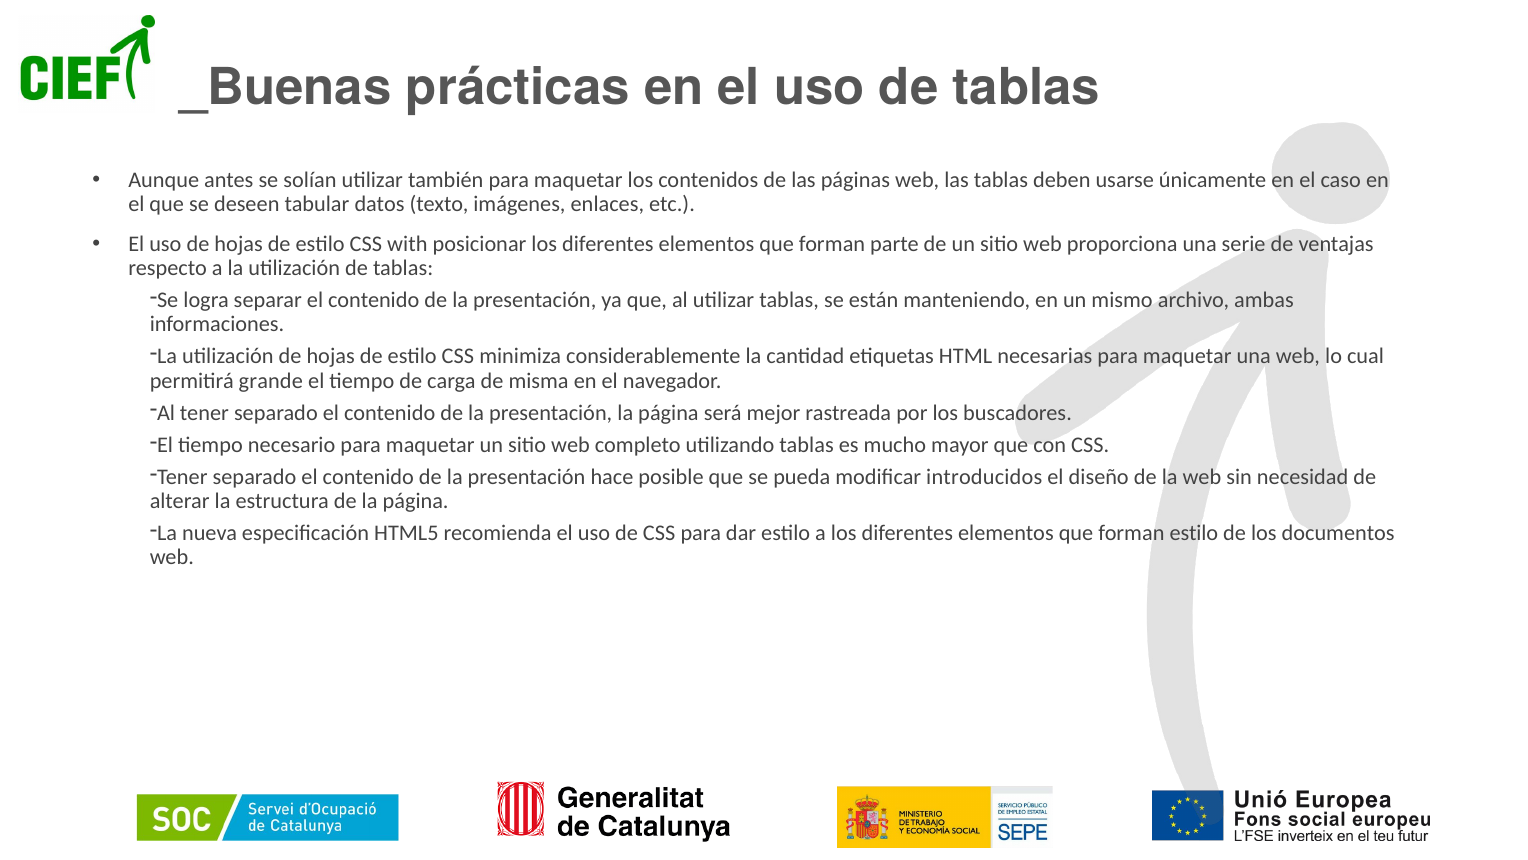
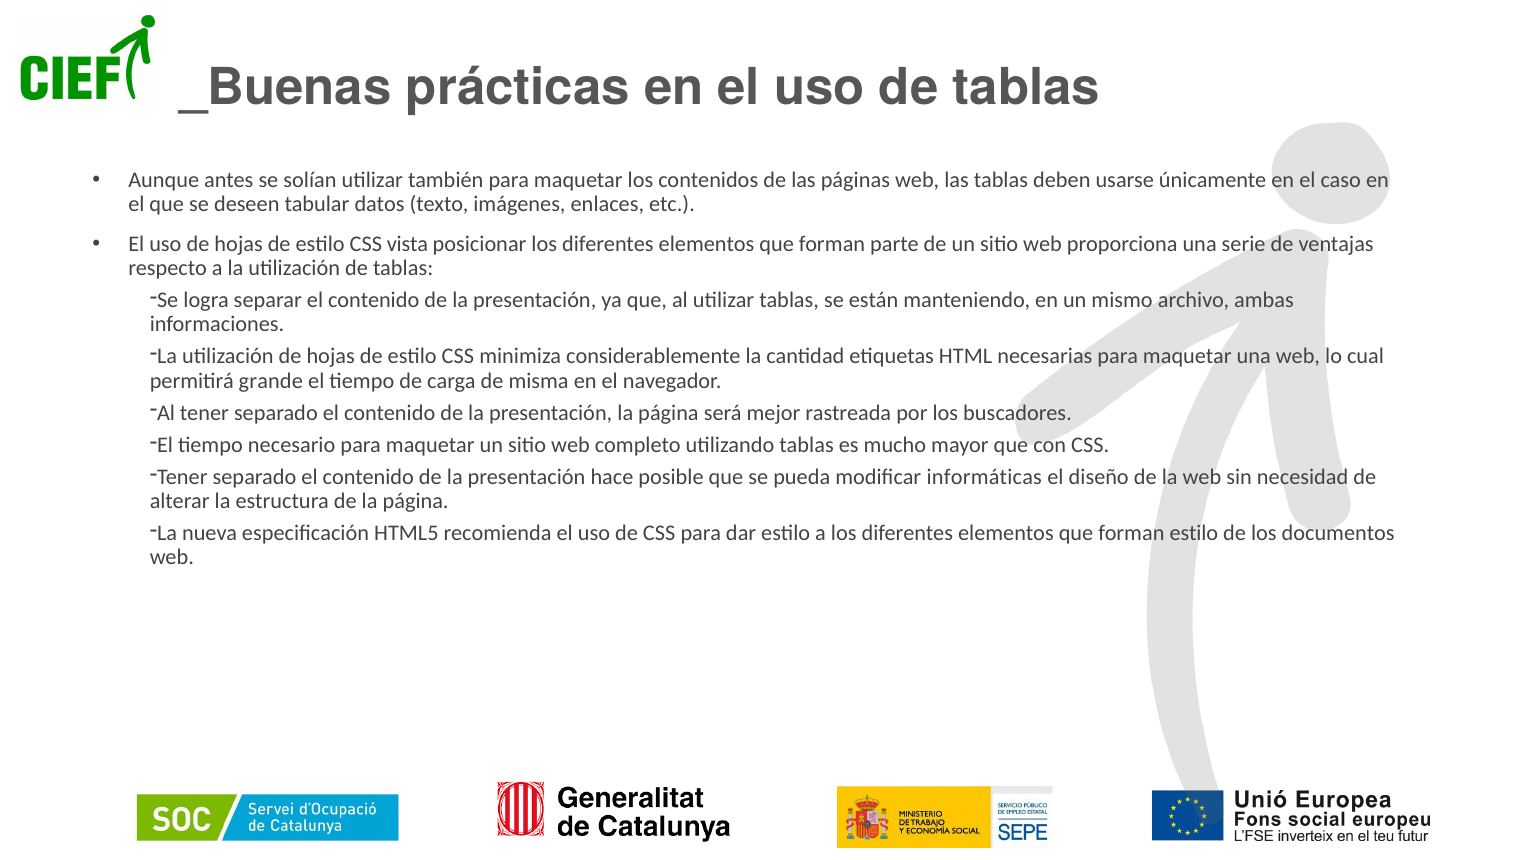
with: with -> vista (407, 244)
introducidos: introducidos -> informáticas (984, 477)
